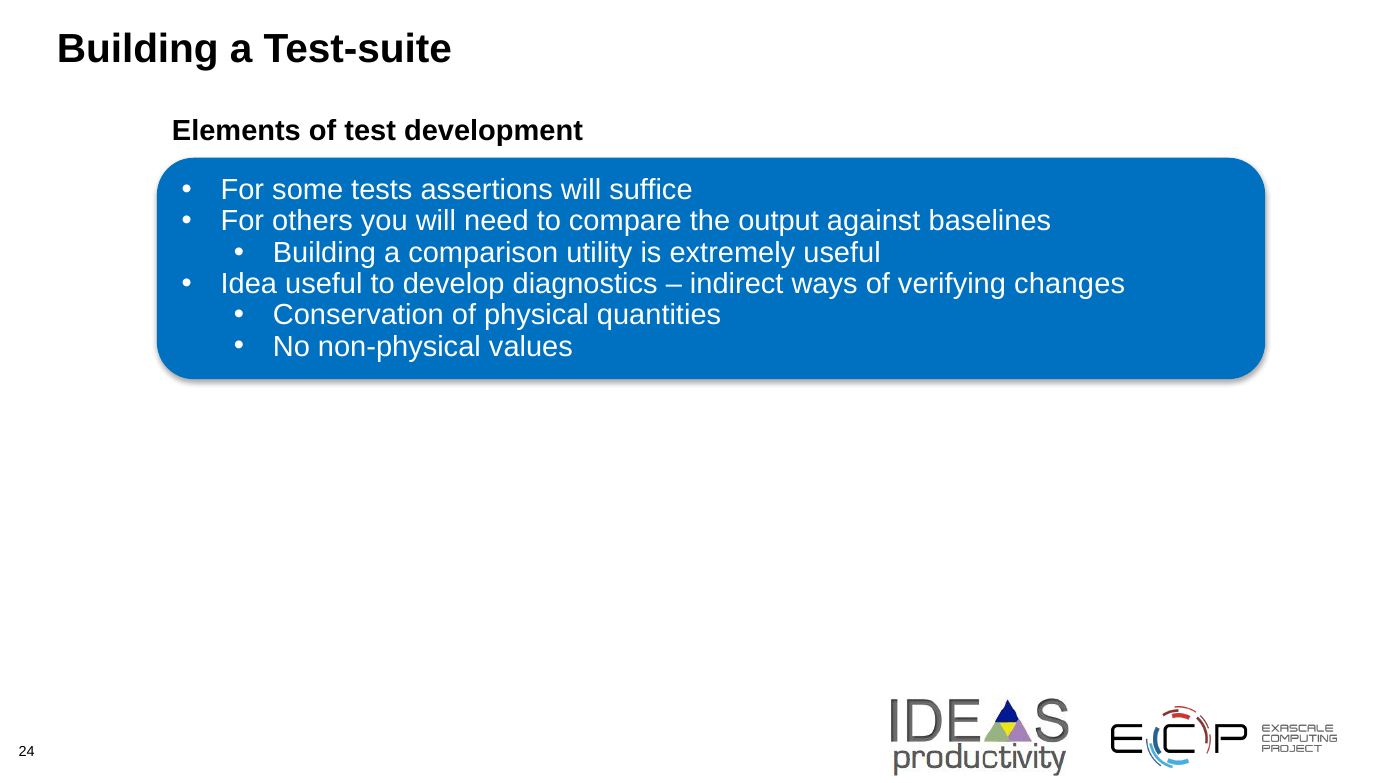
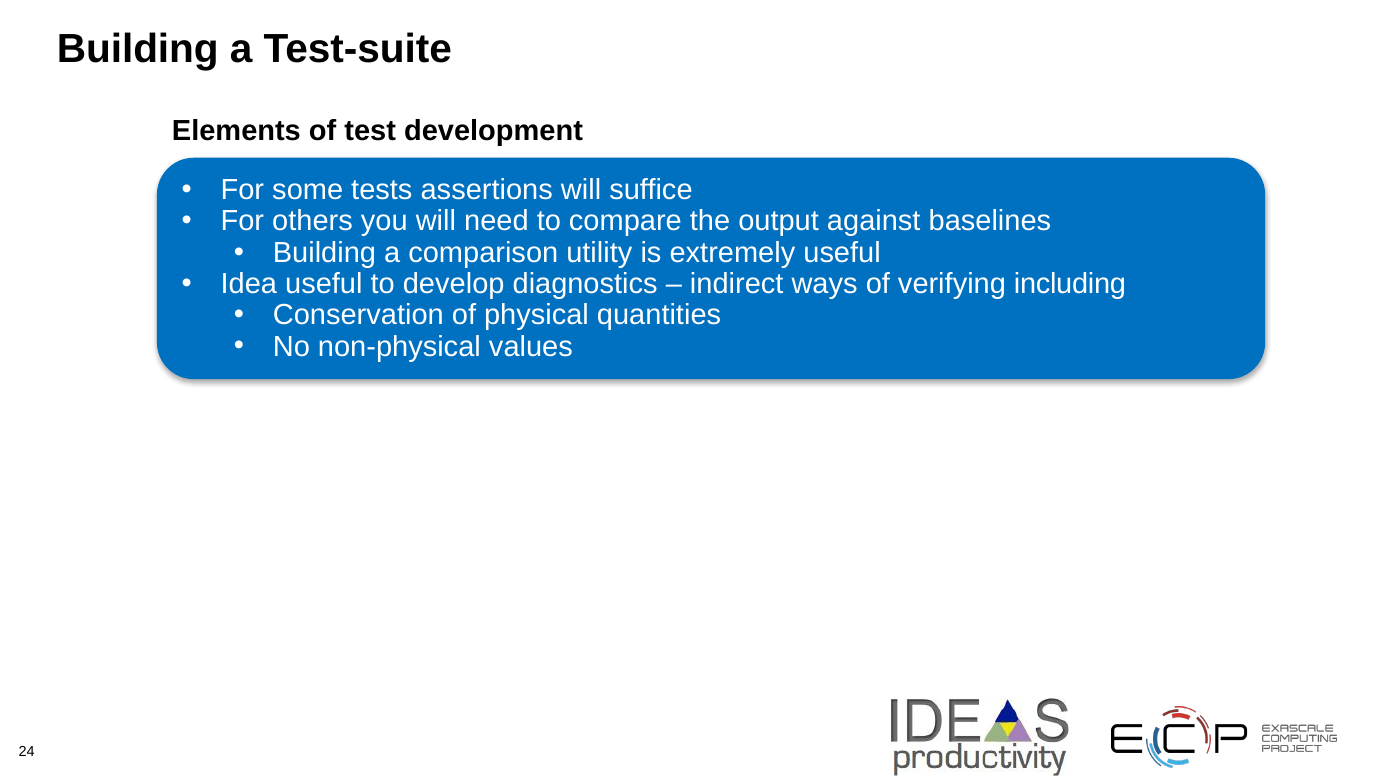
changes: changes -> including (1070, 284)
